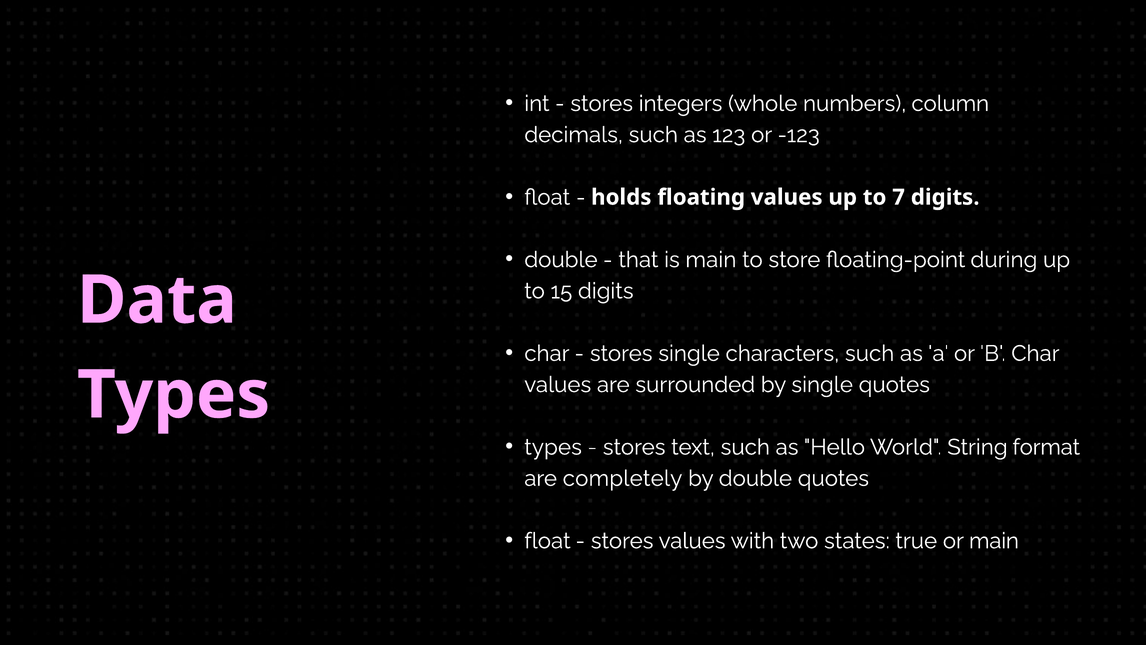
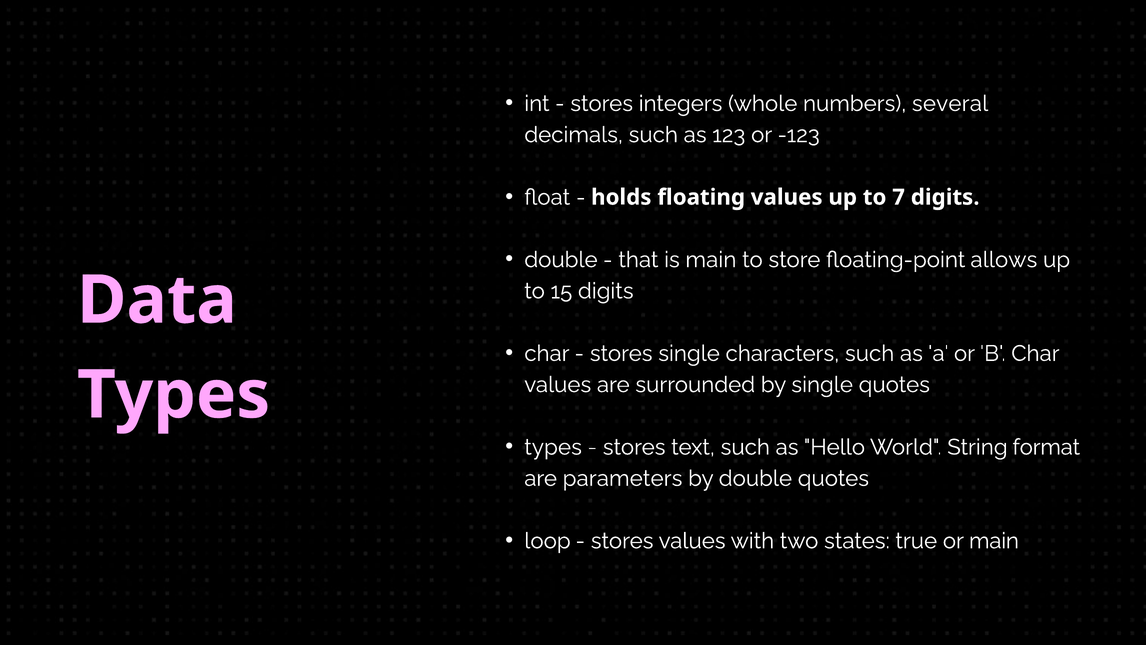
column: column -> several (950, 104)
during: during -> allows (1004, 260)
completely: completely -> parameters (623, 478)
float: float -> loop (547, 541)
